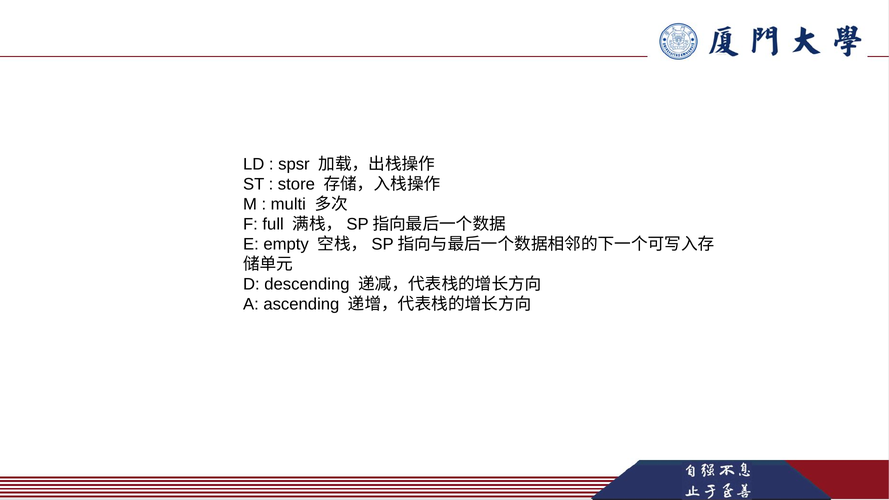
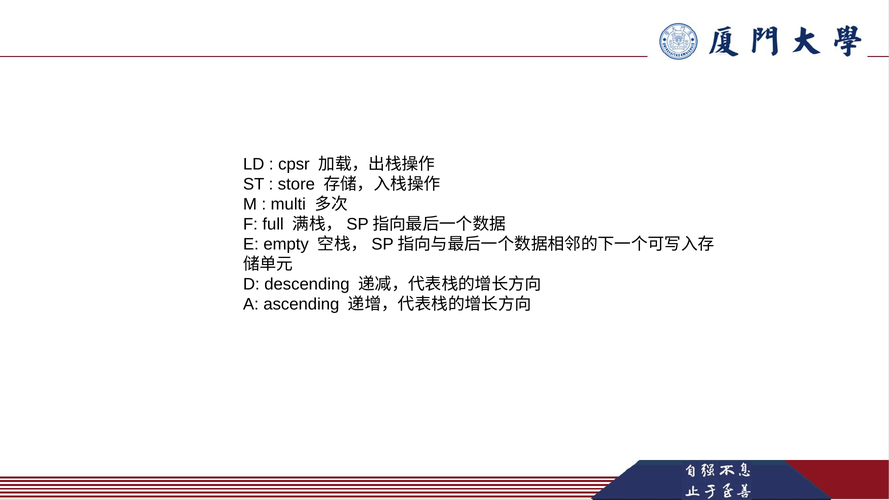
spsr: spsr -> cpsr (294, 164)
